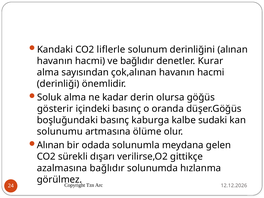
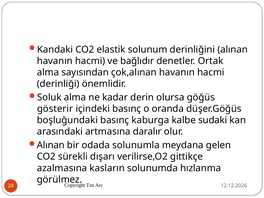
liflerle: liflerle -> elastik (111, 49)
Kurar: Kurar -> Ortak (211, 61)
solunumu: solunumu -> arasındaki (60, 132)
ölüme: ölüme -> daralır (147, 132)
azalmasına bağlıdır: bağlıdır -> kasların (107, 168)
